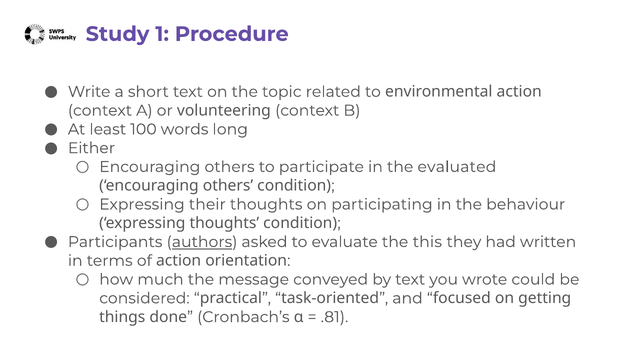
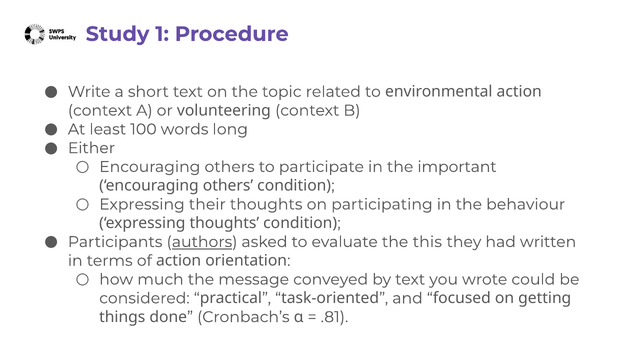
evaluated: evaluated -> important (457, 167)
